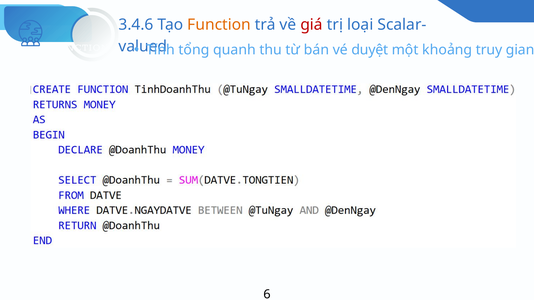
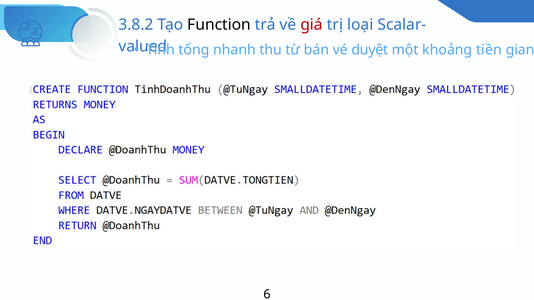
3.4.6: 3.4.6 -> 3.8.2 (136, 25)
Function colour: orange -> black (219, 25)
quanh: quanh -> nhanh (235, 50)
truy: truy -> tiền (489, 50)
